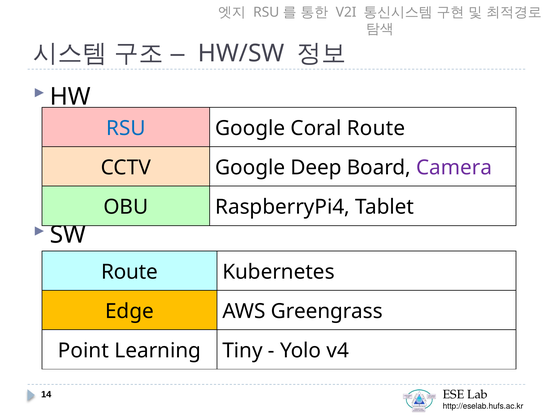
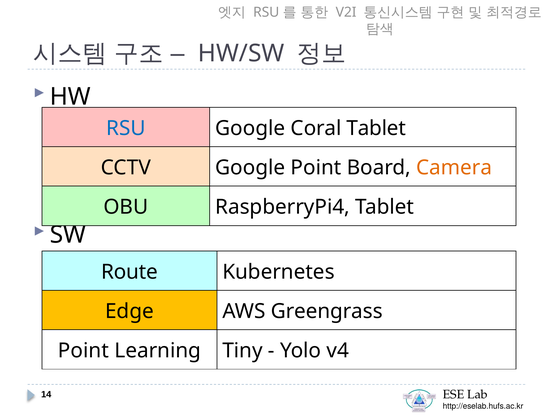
Coral Route: Route -> Tablet (376, 128)
Google Deep: Deep -> Point (316, 168)
Camera colour: purple -> orange (454, 168)
